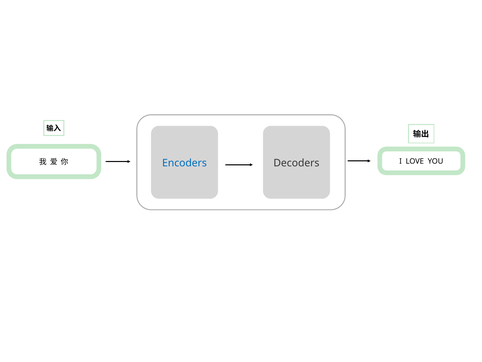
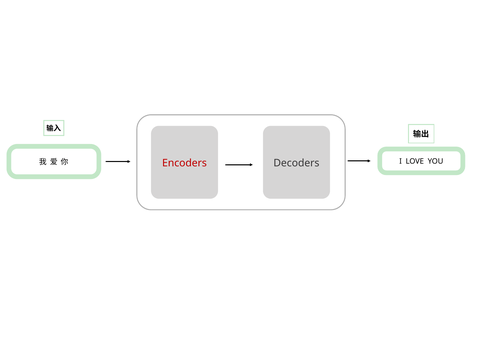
Encoders colour: blue -> red (184, 163)
